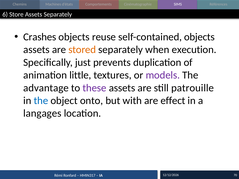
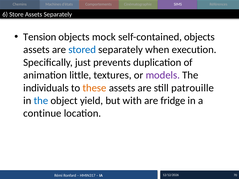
Crashes: Crashes -> Tension (40, 37)
reuse: reuse -> mock (104, 37)
stored colour: orange -> blue (82, 50)
advantage: advantage -> individuals (46, 88)
these colour: purple -> orange (94, 88)
onto: onto -> yield (92, 101)
effect: effect -> fridge (173, 101)
langages: langages -> continue (42, 113)
